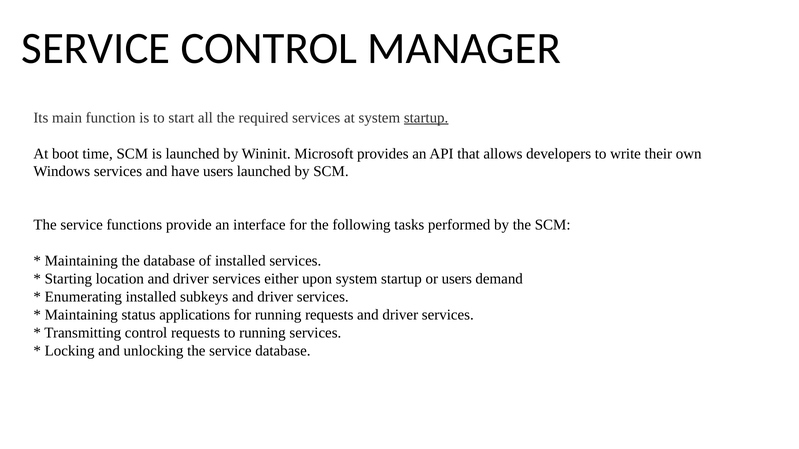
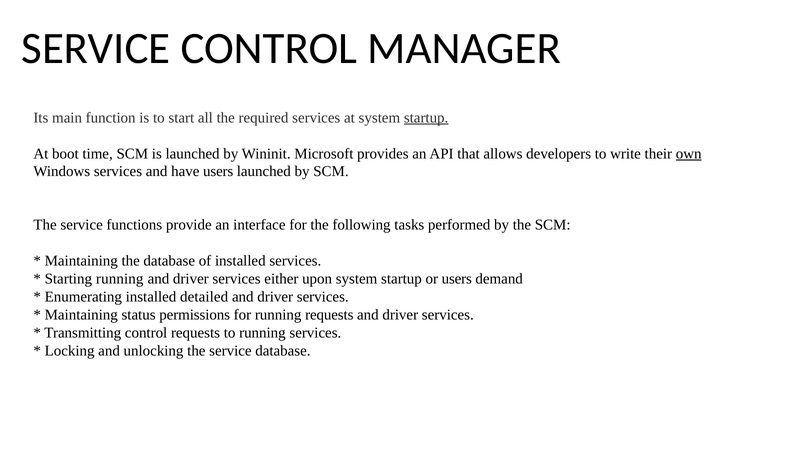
own underline: none -> present (689, 154)
Starting location: location -> running (120, 279)
subkeys: subkeys -> detailed (204, 297)
applications: applications -> permissions (195, 315)
